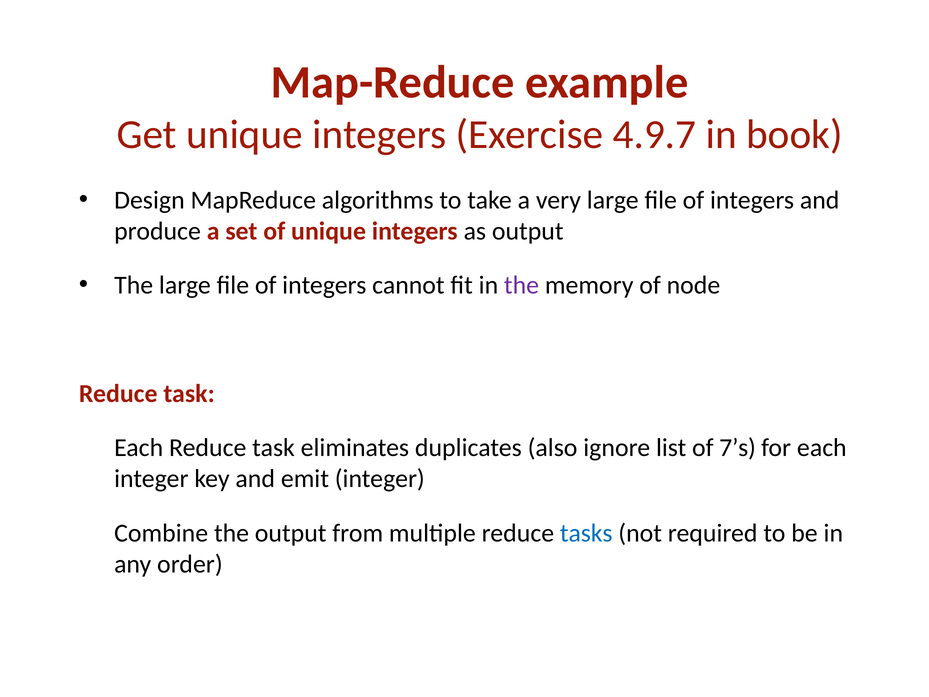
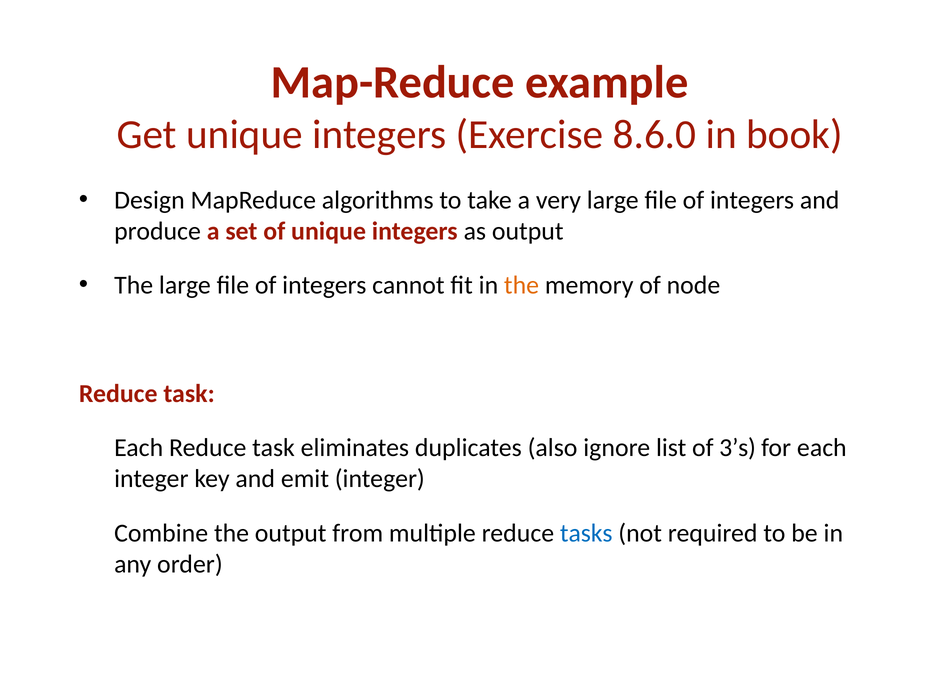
4.9.7: 4.9.7 -> 8.6.0 (654, 134)
the colour: purple -> orange (522, 285)
7’s: 7’s -> 3’s (738, 448)
